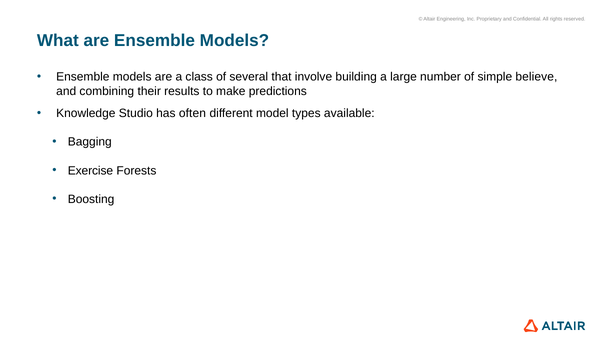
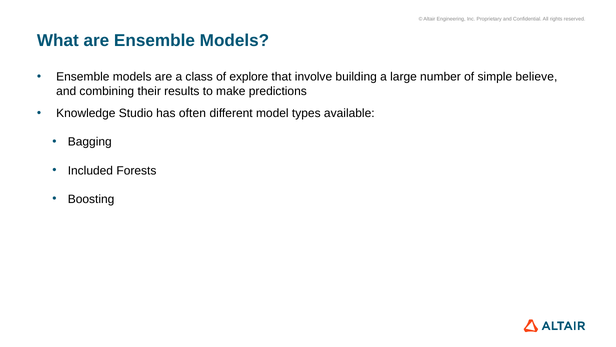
several: several -> explore (249, 77)
Exercise: Exercise -> Included (90, 170)
